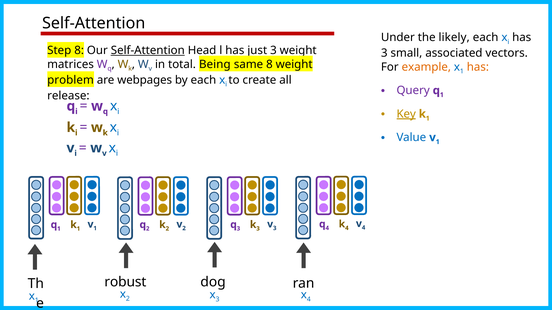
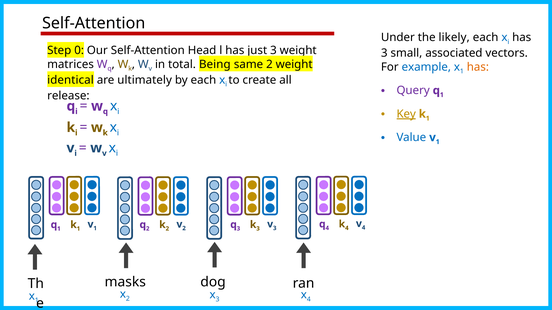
Step 8: 8 -> 0 (79, 51)
Self-Attention underline: present -> none (148, 51)
same 8: 8 -> 2 (269, 64)
example colour: orange -> blue (426, 67)
problem: problem -> identical (70, 80)
webpages: webpages -> ultimately (145, 80)
robust: robust -> masks (125, 283)
